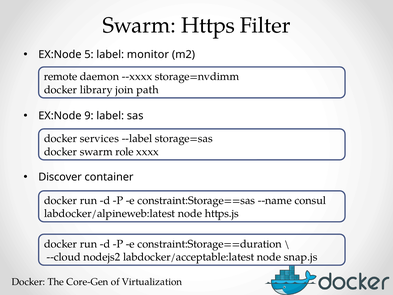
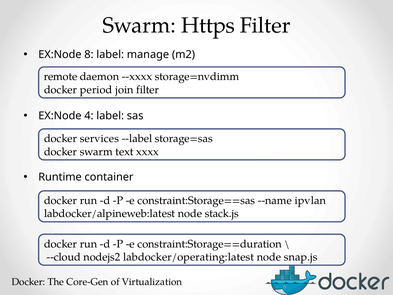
5: 5 -> 8 (89, 55)
monitor: monitor -> manage (148, 55)
library: library -> period (96, 90)
join path: path -> filter (148, 90)
9: 9 -> 4 (89, 116)
role: role -> text (124, 152)
Discover: Discover -> Runtime (60, 177)
consul: consul -> ipvlan (310, 200)
https.js: https.js -> stack.js (222, 213)
labdocker/acceptable:latest: labdocker/acceptable:latest -> labdocker/operating:latest (189, 257)
